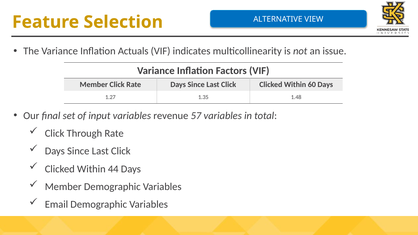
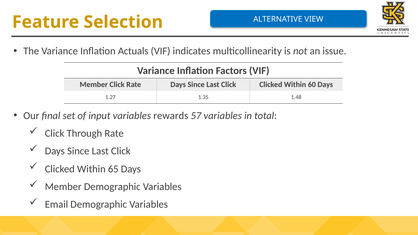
revenue: revenue -> rewards (171, 116)
44: 44 -> 65 (113, 169)
